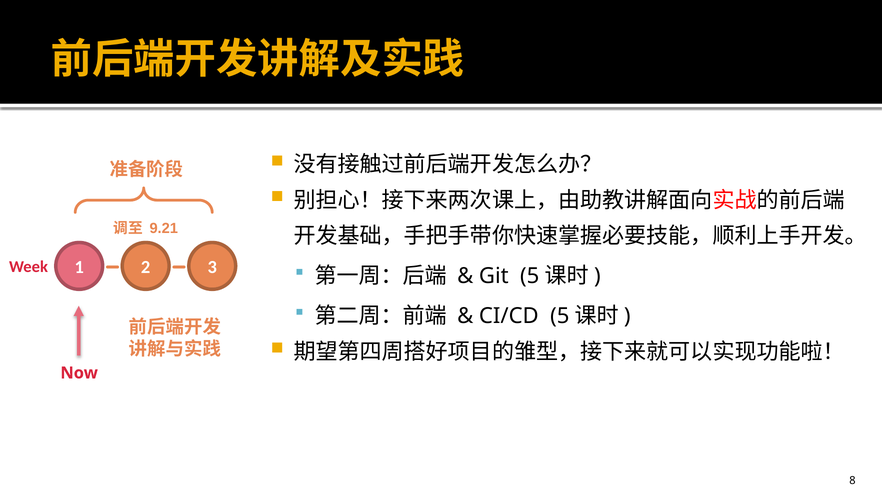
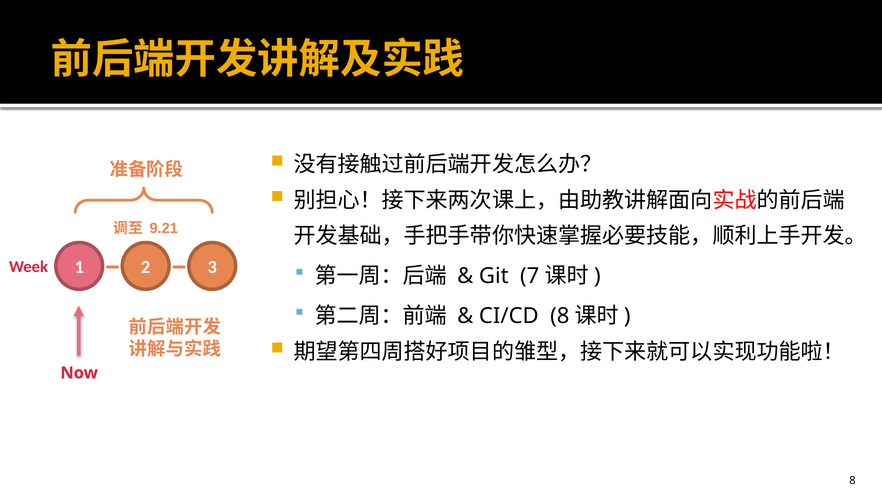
Git 5: 5 -> 7 (530, 276)
CI/CD 5: 5 -> 8 (560, 316)
